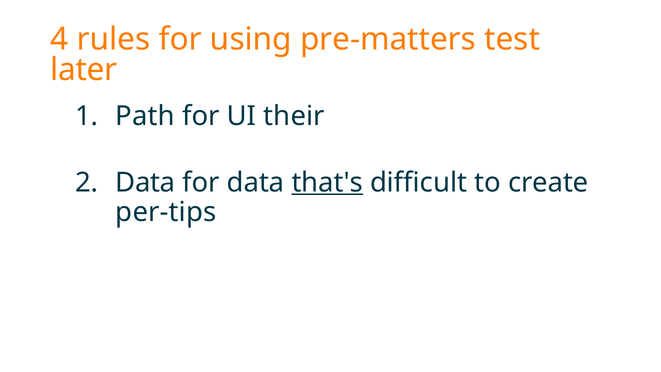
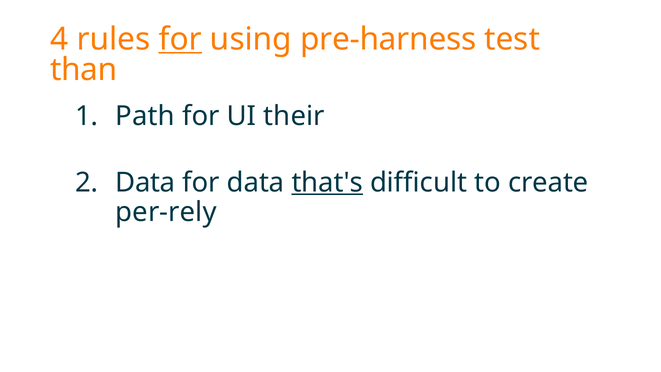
for underline: none -> present (180, 39)
pre-matters: pre-matters -> pre-harness (388, 39)
later: later -> than (84, 70)
per-tips: per-tips -> per-rely (166, 212)
